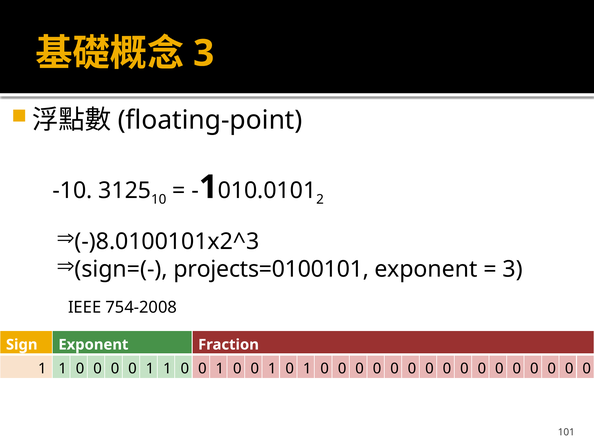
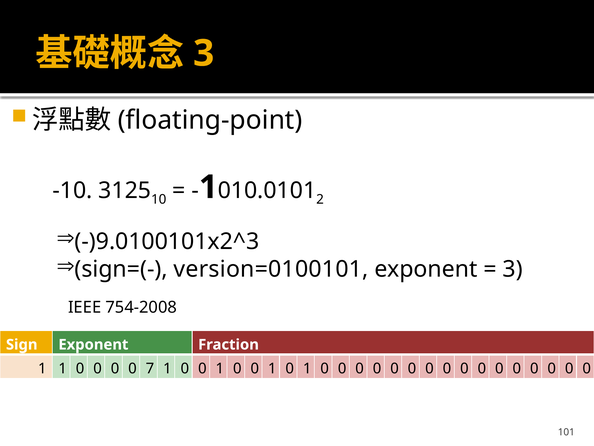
-)8.0100101x2^3: -)8.0100101x2^3 -> -)9.0100101x2^3 (167, 241)
projects=0100101: projects=0100101 -> version=0100101 (271, 269)
0 0 0 1: 1 -> 7 (150, 368)
